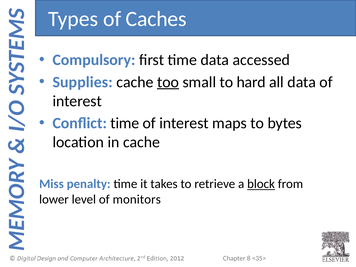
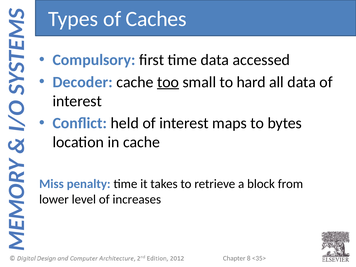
Supplies: Supplies -> Decoder (83, 82)
Conflict time: time -> held (125, 123)
block underline: present -> none (261, 184)
monitors: monitors -> increases (137, 199)
